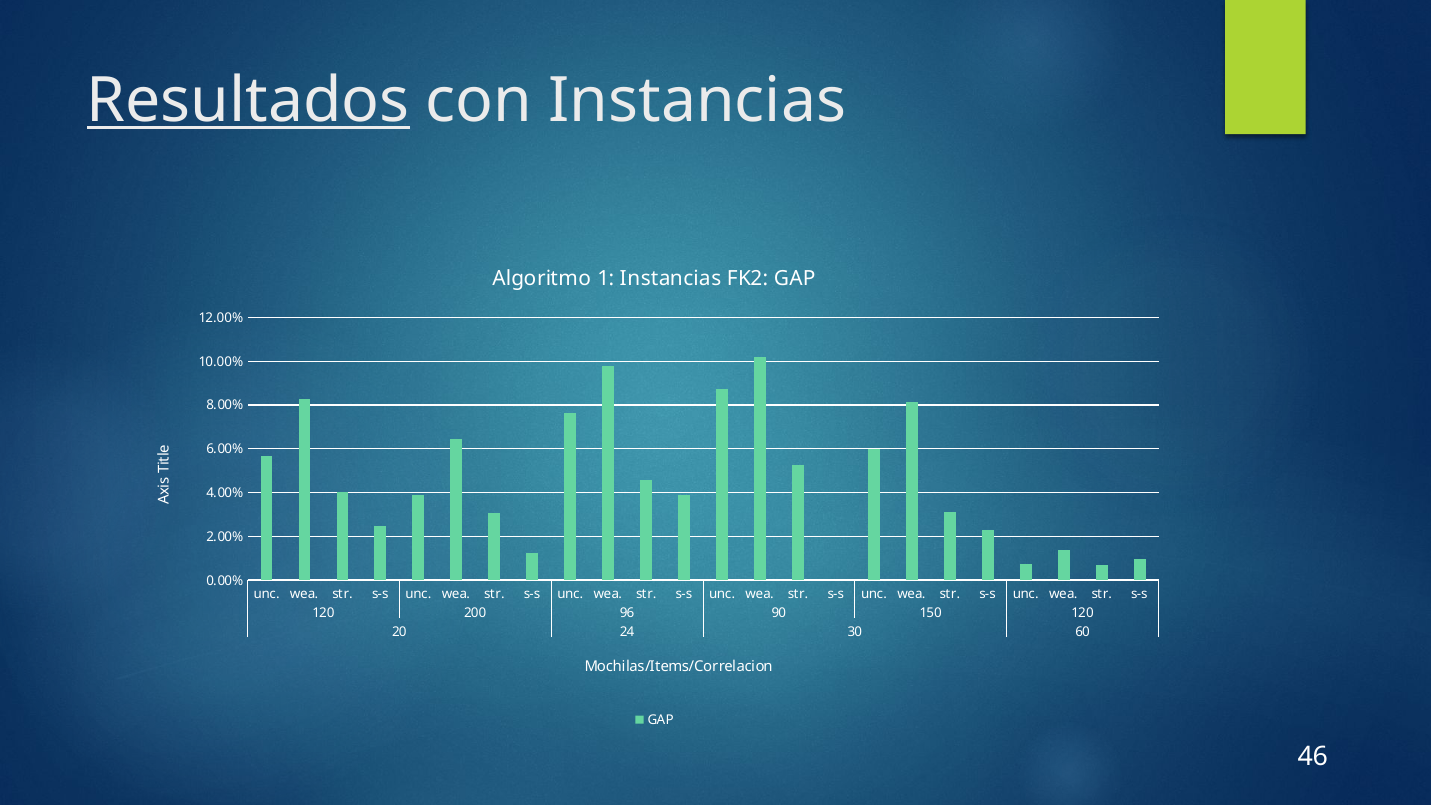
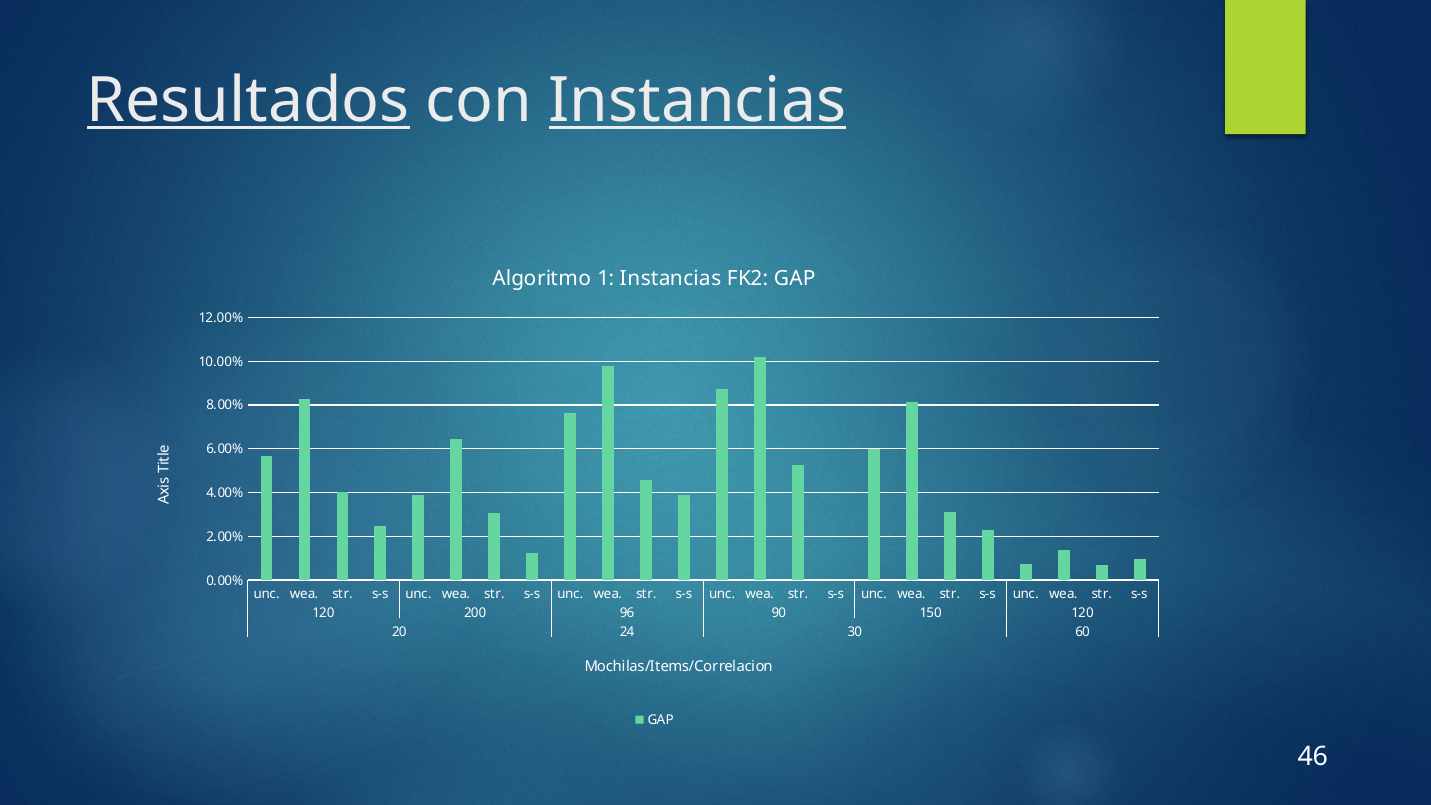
Instancias underline: none -> present (697, 100)
